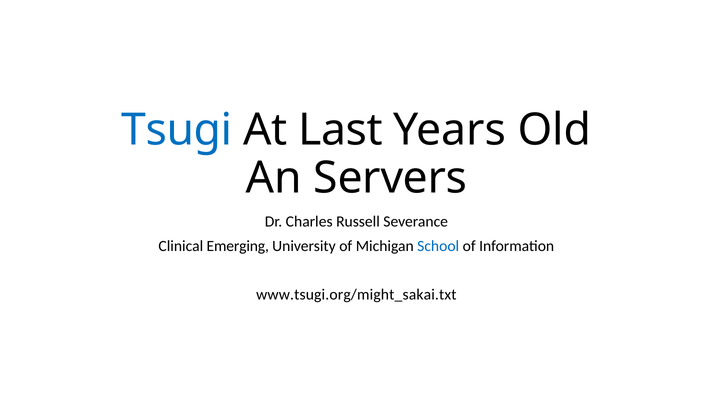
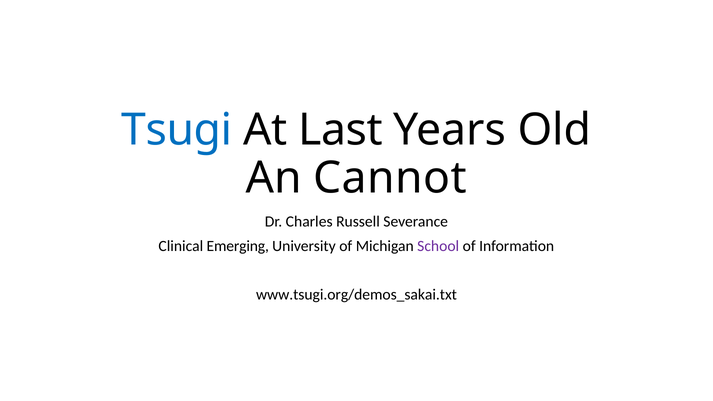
Servers: Servers -> Cannot (390, 178)
School colour: blue -> purple (438, 246)
www.tsugi.org/might_sakai.txt: www.tsugi.org/might_sakai.txt -> www.tsugi.org/demos_sakai.txt (356, 294)
